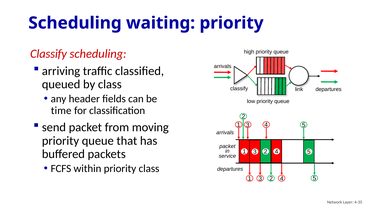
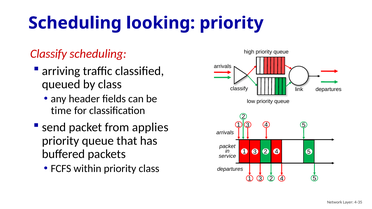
waiting: waiting -> looking (161, 23)
moving: moving -> applies (150, 127)
